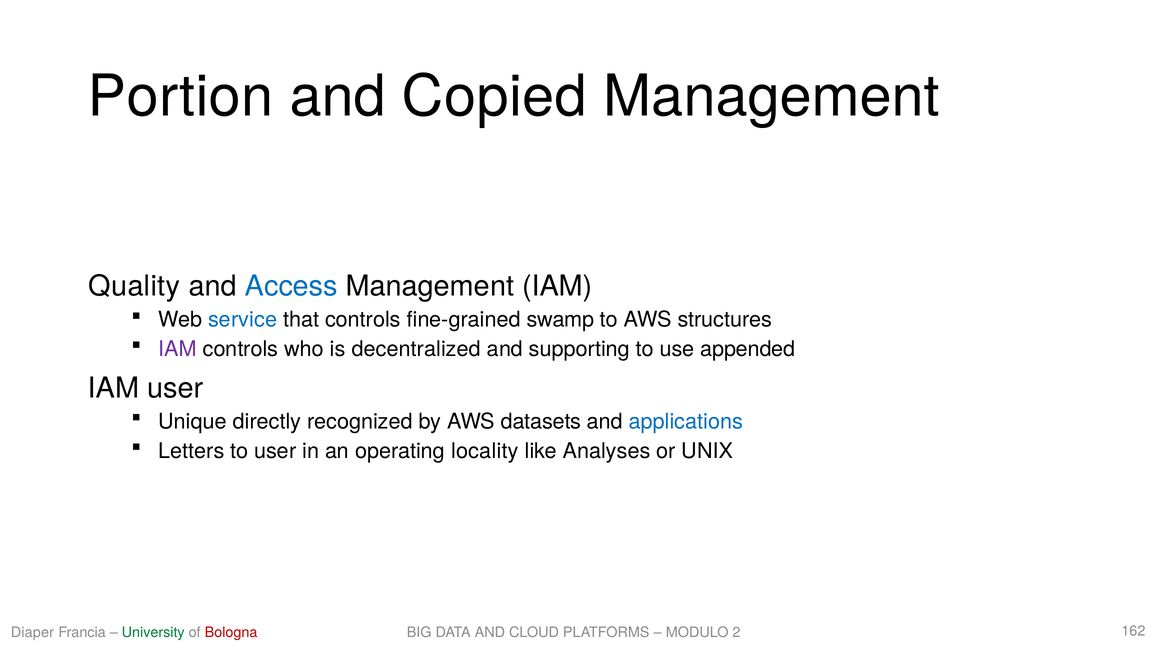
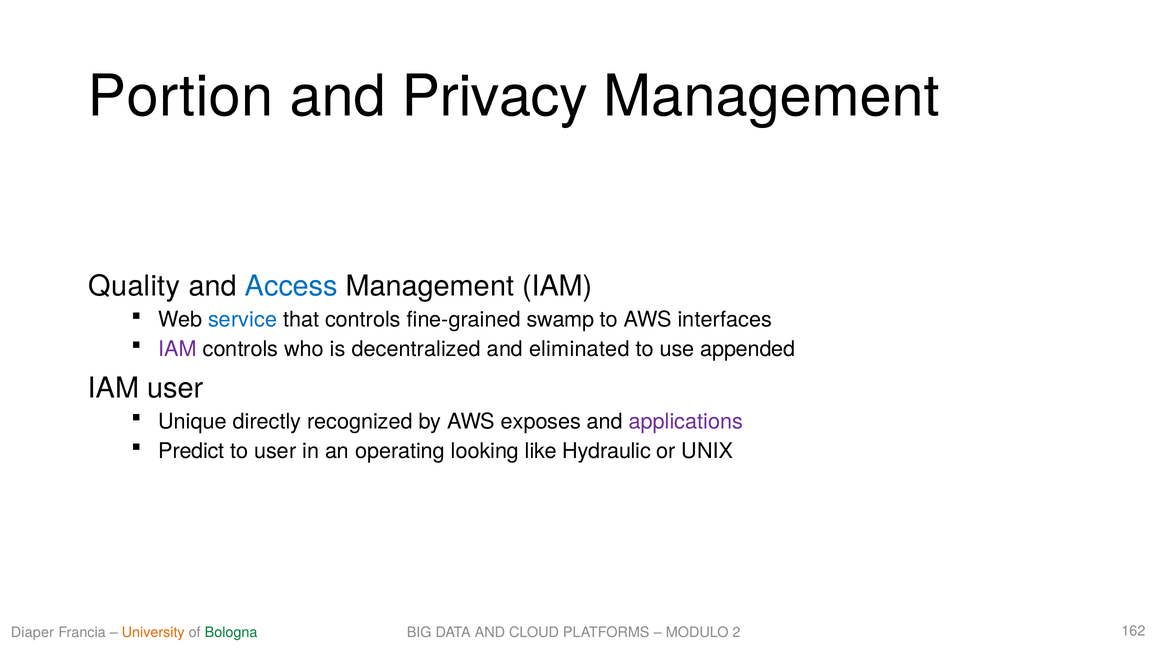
Copied: Copied -> Privacy (495, 97)
structures: structures -> interfaces (725, 320)
supporting: supporting -> eliminated (579, 349)
datasets: datasets -> exposes (541, 422)
applications colour: blue -> purple (686, 422)
Letters: Letters -> Predict (191, 451)
locality: locality -> looking (485, 451)
Analyses: Analyses -> Hydraulic (607, 451)
University colour: green -> orange (153, 633)
Bologna colour: red -> green (231, 633)
